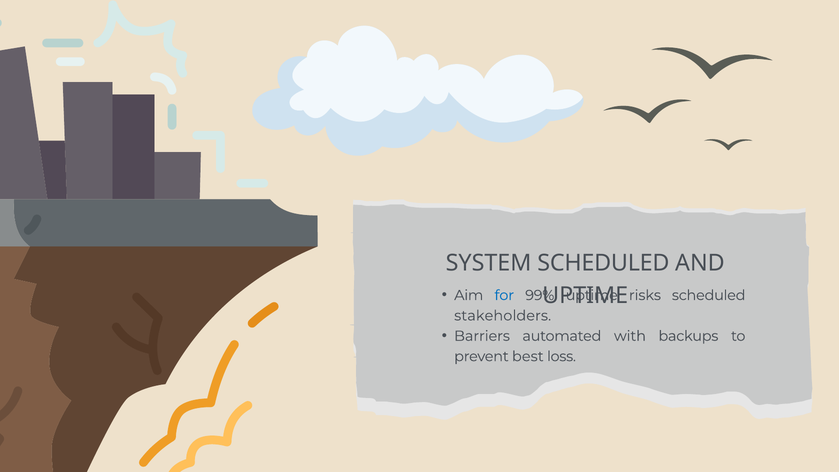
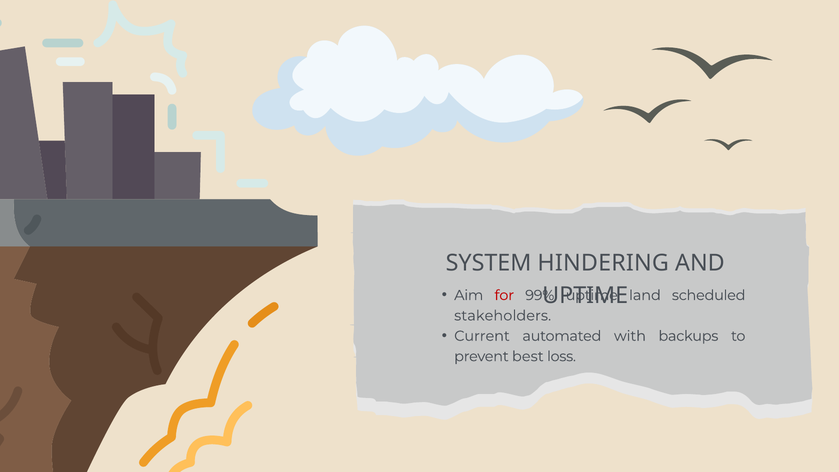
SYSTEM SCHEDULED: SCHEDULED -> HINDERING (603, 263)
for colour: blue -> red (504, 295)
risks: risks -> land (645, 295)
Barriers: Barriers -> Current (482, 336)
